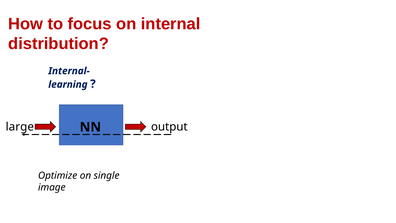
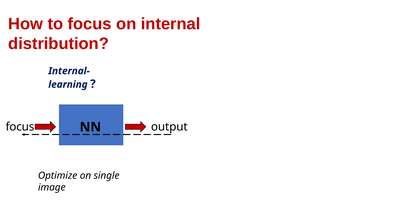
large: large -> focus (20, 127)
